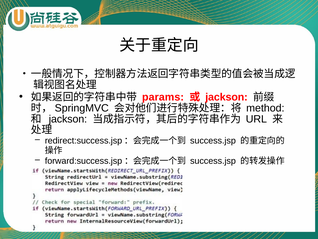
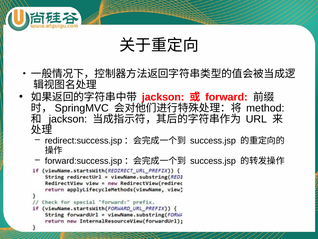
params: params -> jackson (163, 97)
jackson: jackson -> forward (226, 97)
